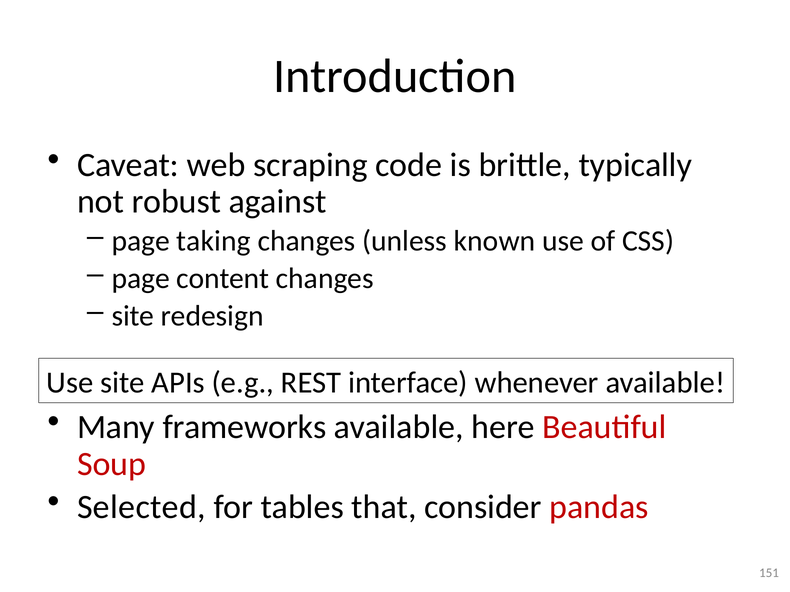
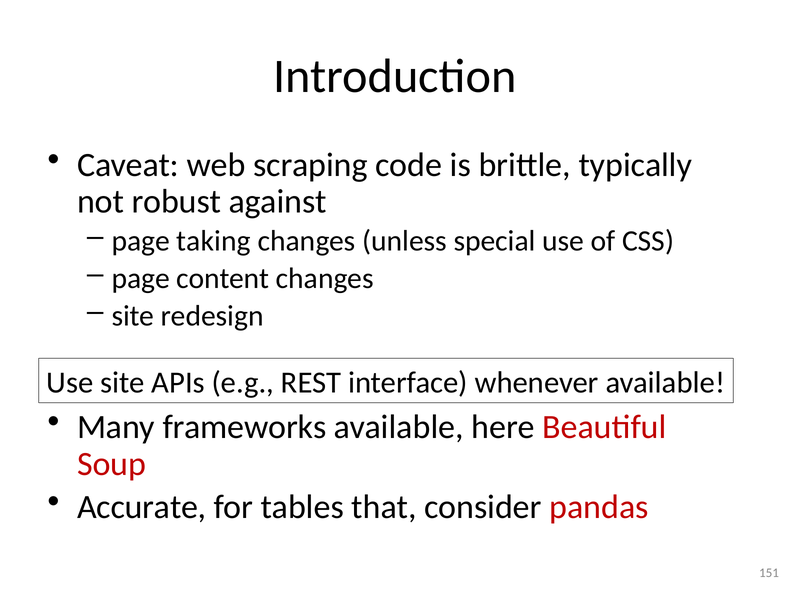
known: known -> special (495, 241)
Selected: Selected -> Accurate (142, 507)
